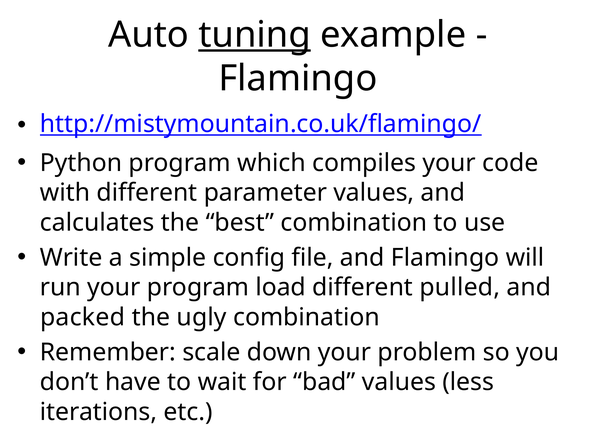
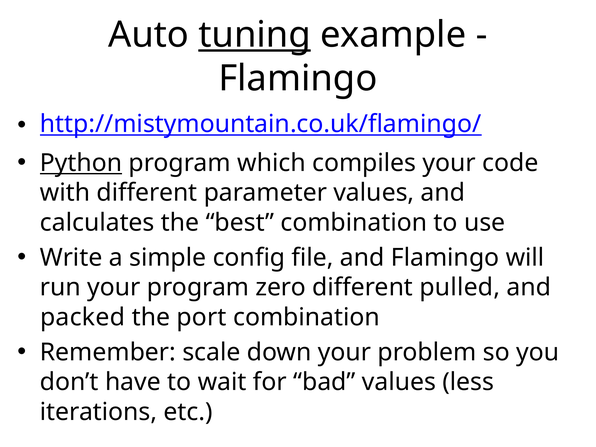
Python underline: none -> present (81, 163)
load: load -> zero (281, 287)
ugly: ugly -> port (202, 317)
